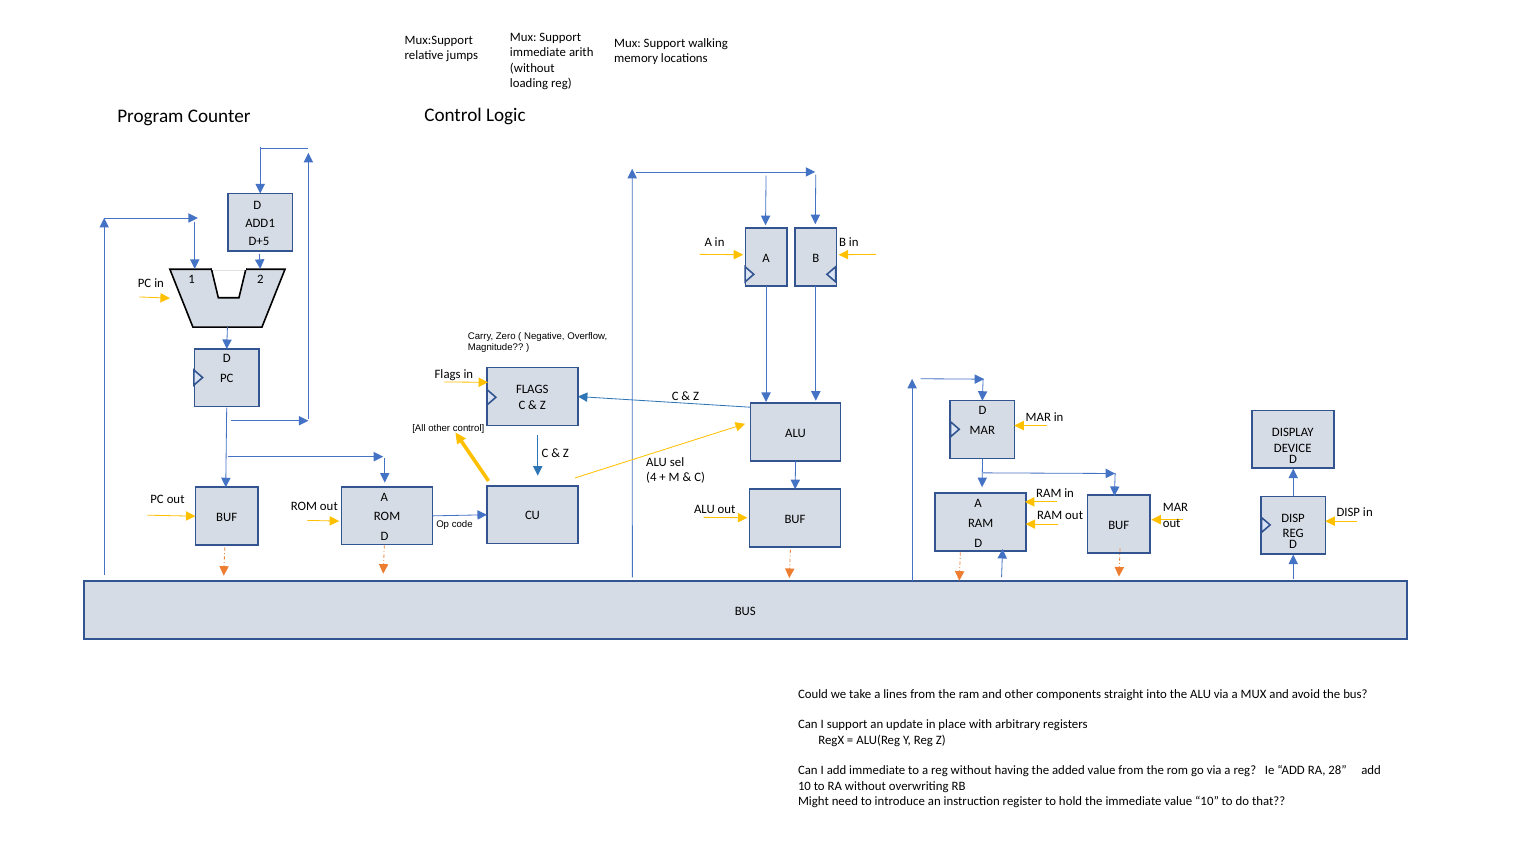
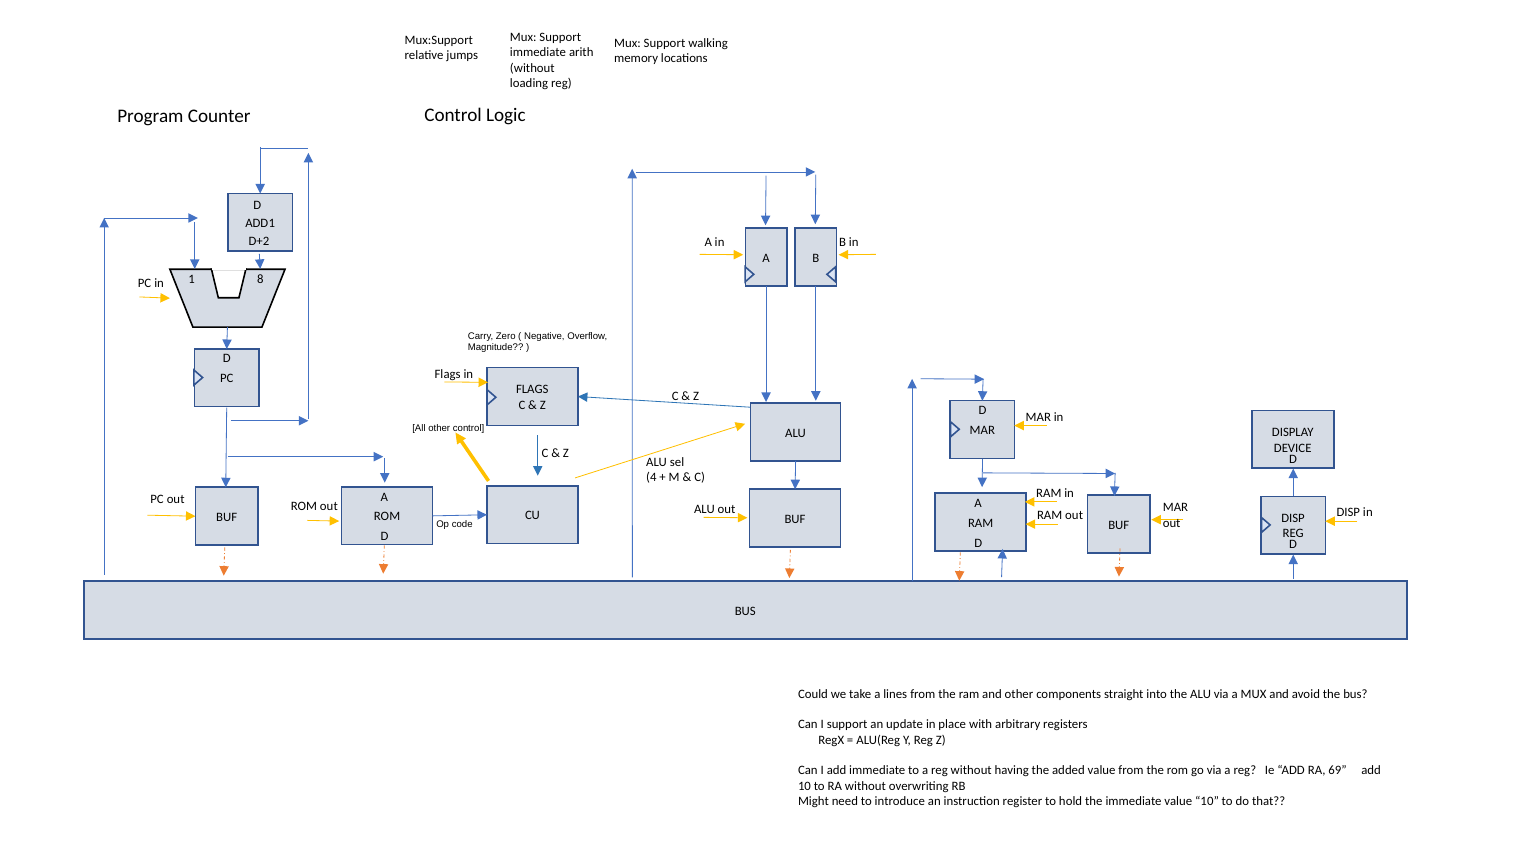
D+5: D+5 -> D+2 (259, 241)
2: 2 -> 8 (260, 279)
28: 28 -> 69 (1338, 770)
